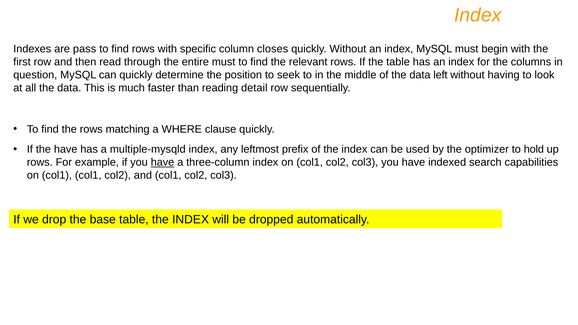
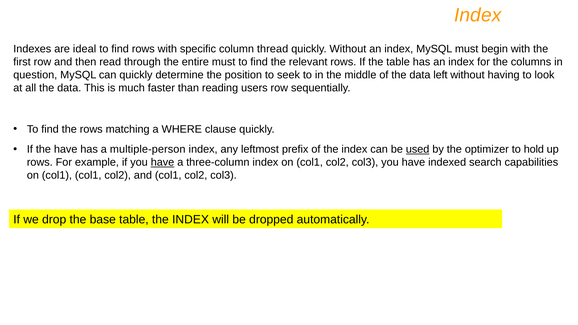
pass: pass -> ideal (85, 49)
closes: closes -> thread (273, 49)
detail: detail -> users (254, 88)
multiple-mysqld: multiple-mysqld -> multiple-person (148, 149)
used underline: none -> present (418, 149)
